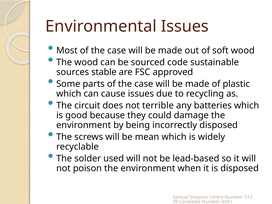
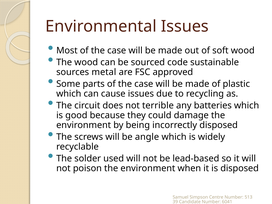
stable: stable -> metal (104, 72)
mean: mean -> angle (147, 137)
